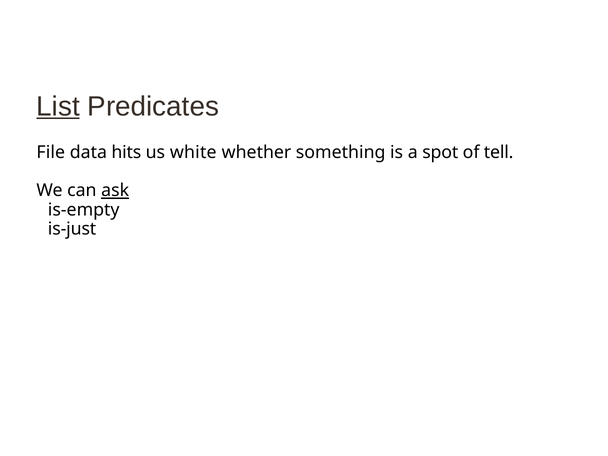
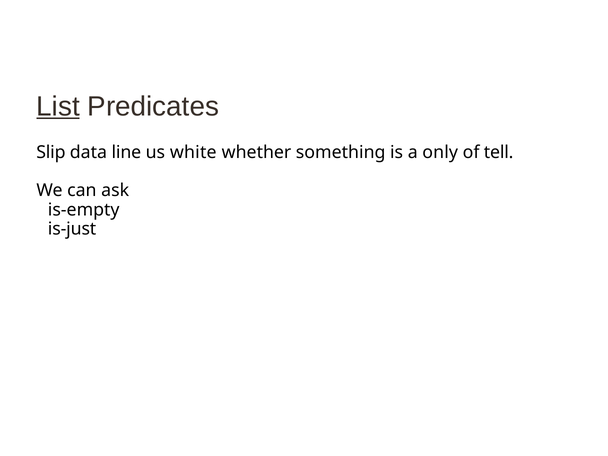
File: File -> Slip (51, 152)
hits: hits -> line (126, 152)
spot: spot -> only (440, 152)
ask underline: present -> none (115, 191)
